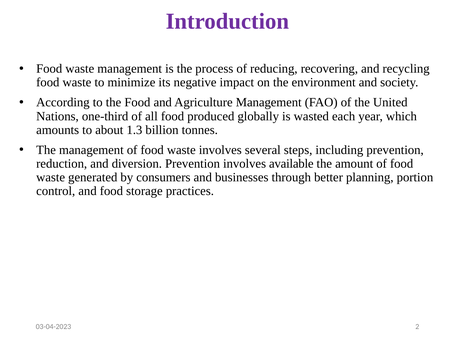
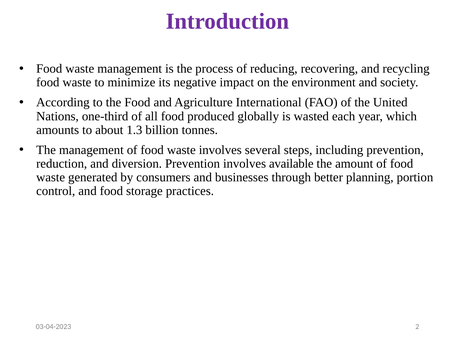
Agriculture Management: Management -> International (269, 102)
